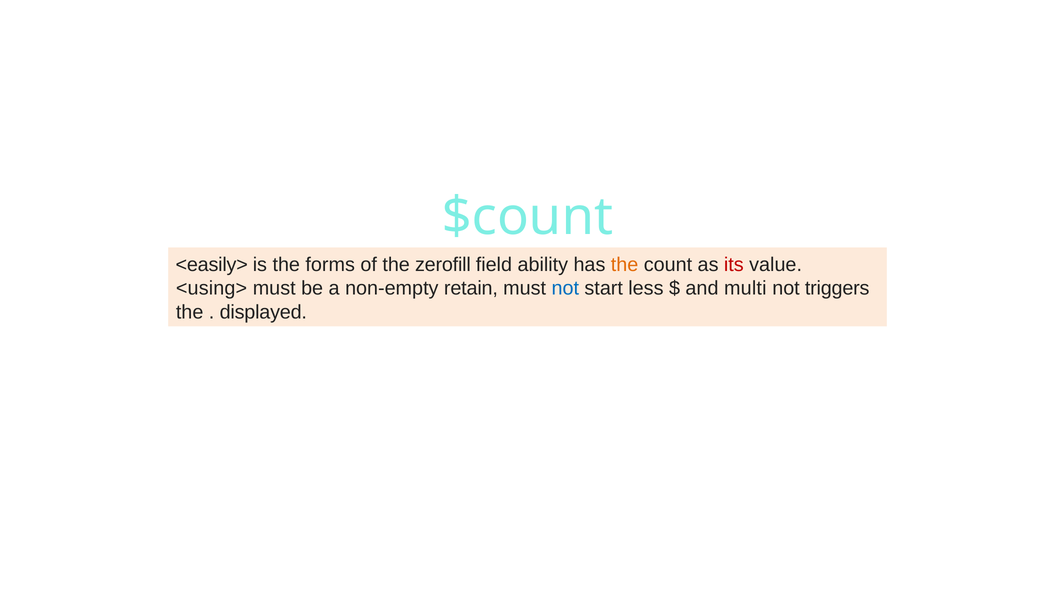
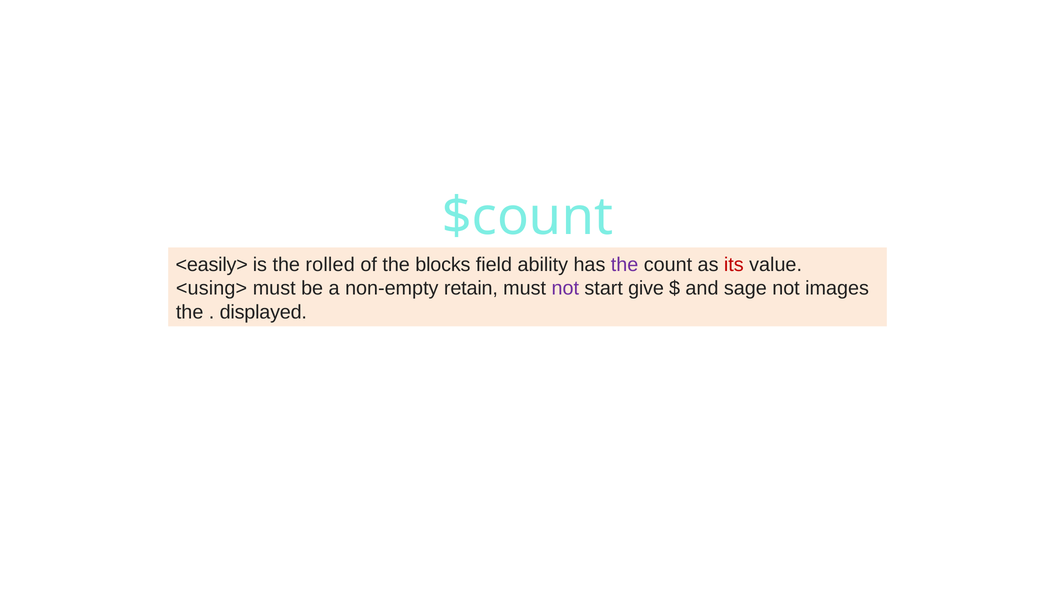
forms: forms -> rolled (330, 265)
zerofill: zerofill -> blocks (443, 265)
the colour: orange -> purple (625, 265)
not colour: blue -> purple (565, 289)
less: less -> give (646, 289)
multi: multi -> sage (745, 289)
triggers: triggers -> images (837, 289)
